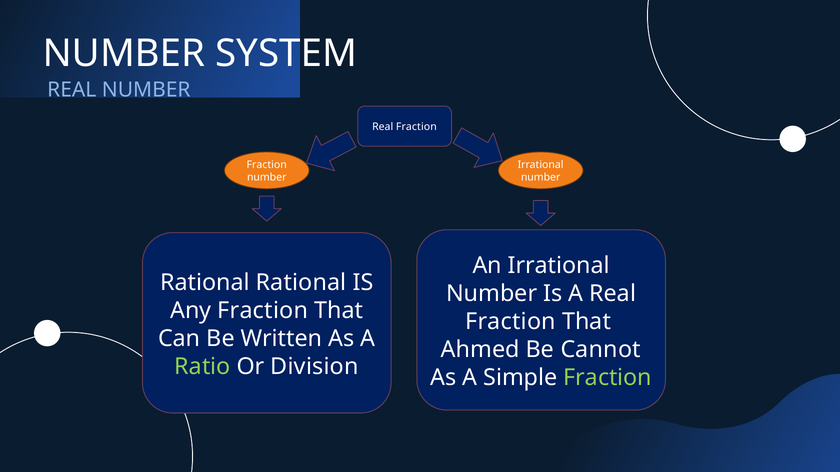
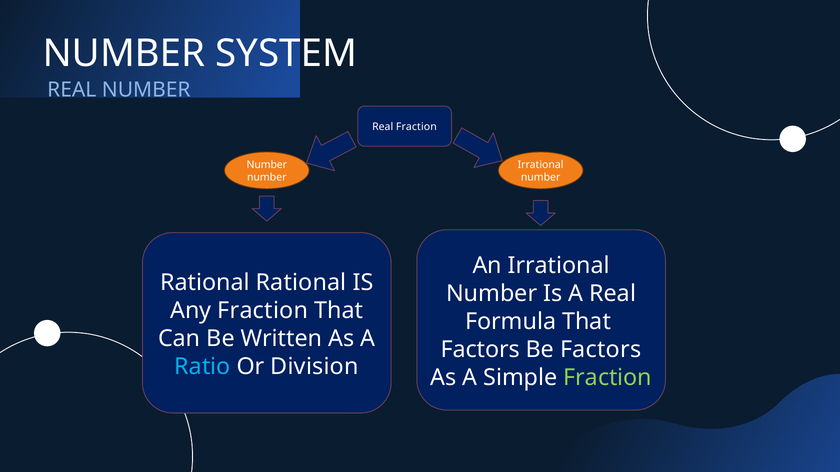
Fraction: Fraction -> Number (267, 165)
Fraction: Fraction -> Formula (511, 322)
Ahmed: Ahmed -> Factors (480, 350)
Be Cannot: Cannot -> Factors (601, 350)
Ratio colour: light green -> light blue (203, 367)
